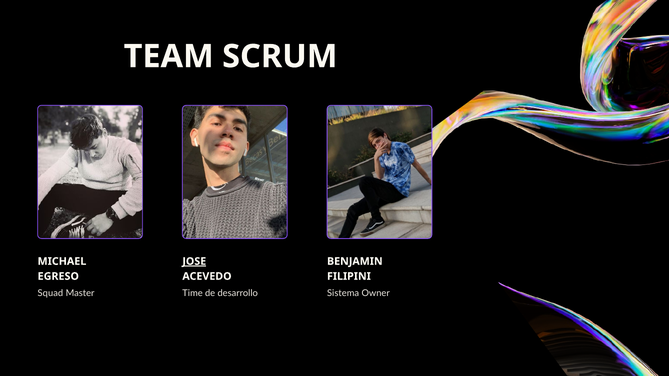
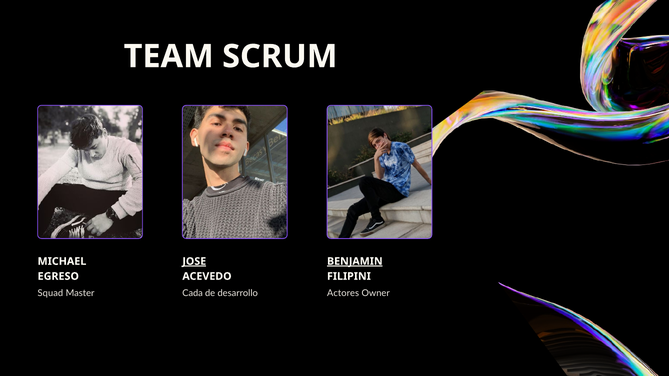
BENJAMIN underline: none -> present (355, 262)
Time: Time -> Cada (193, 293)
Sistema: Sistema -> Actores (343, 293)
